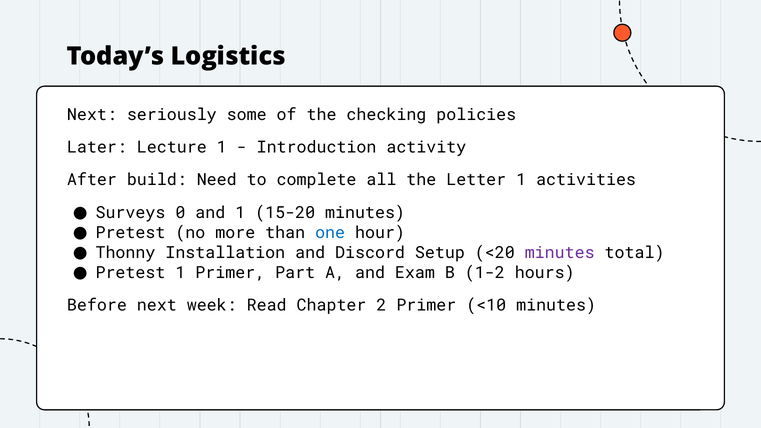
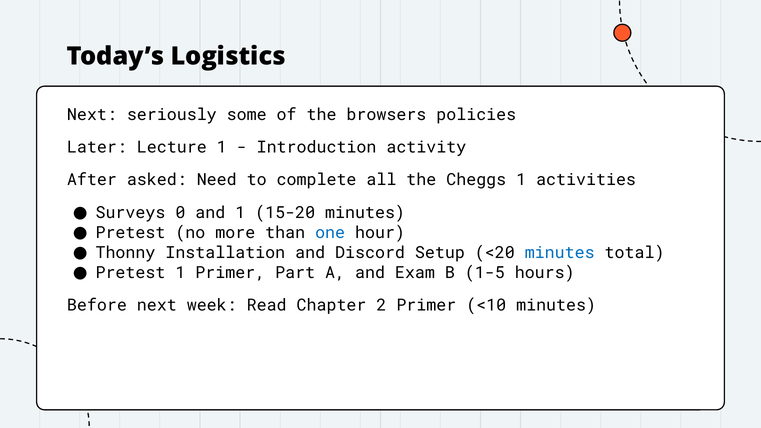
checking: checking -> browsers (386, 115)
build: build -> asked (157, 180)
Letter: Letter -> Cheggs (476, 180)
minutes colour: purple -> blue (560, 253)
1-2: 1-2 -> 1-5 (485, 273)
